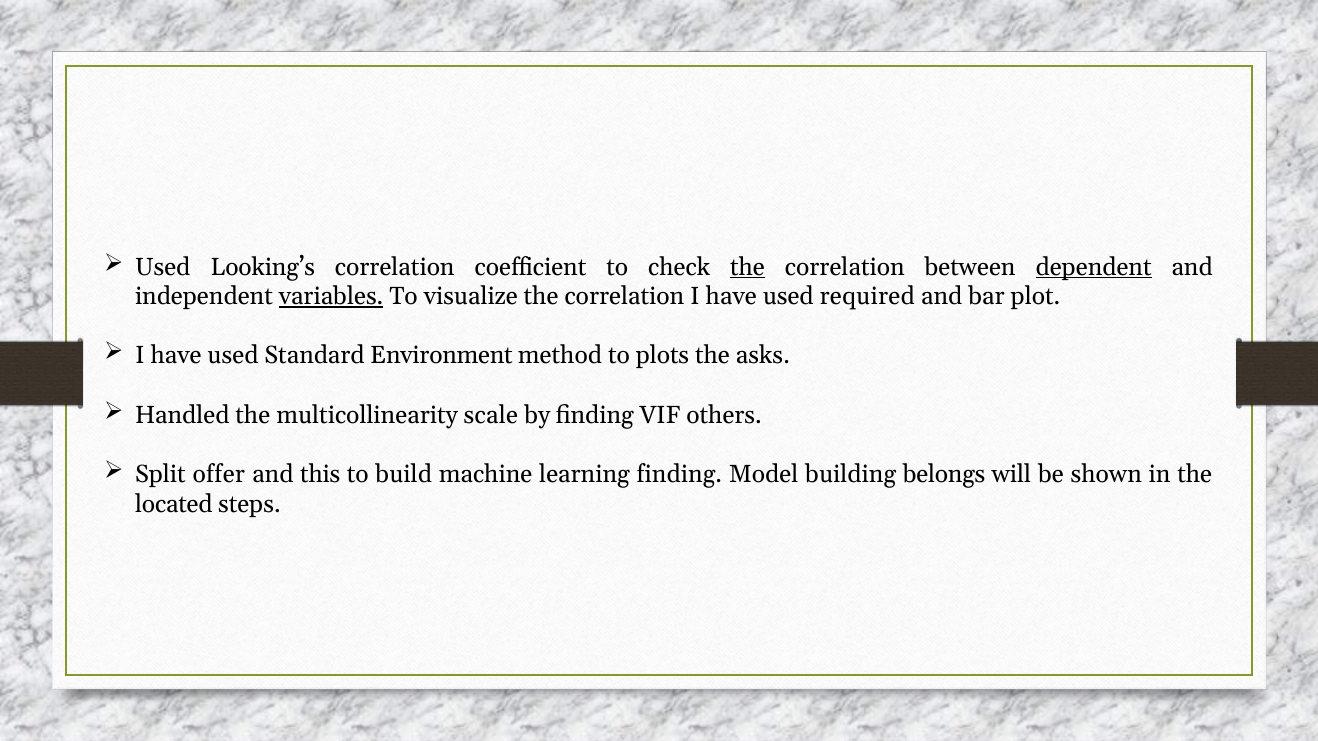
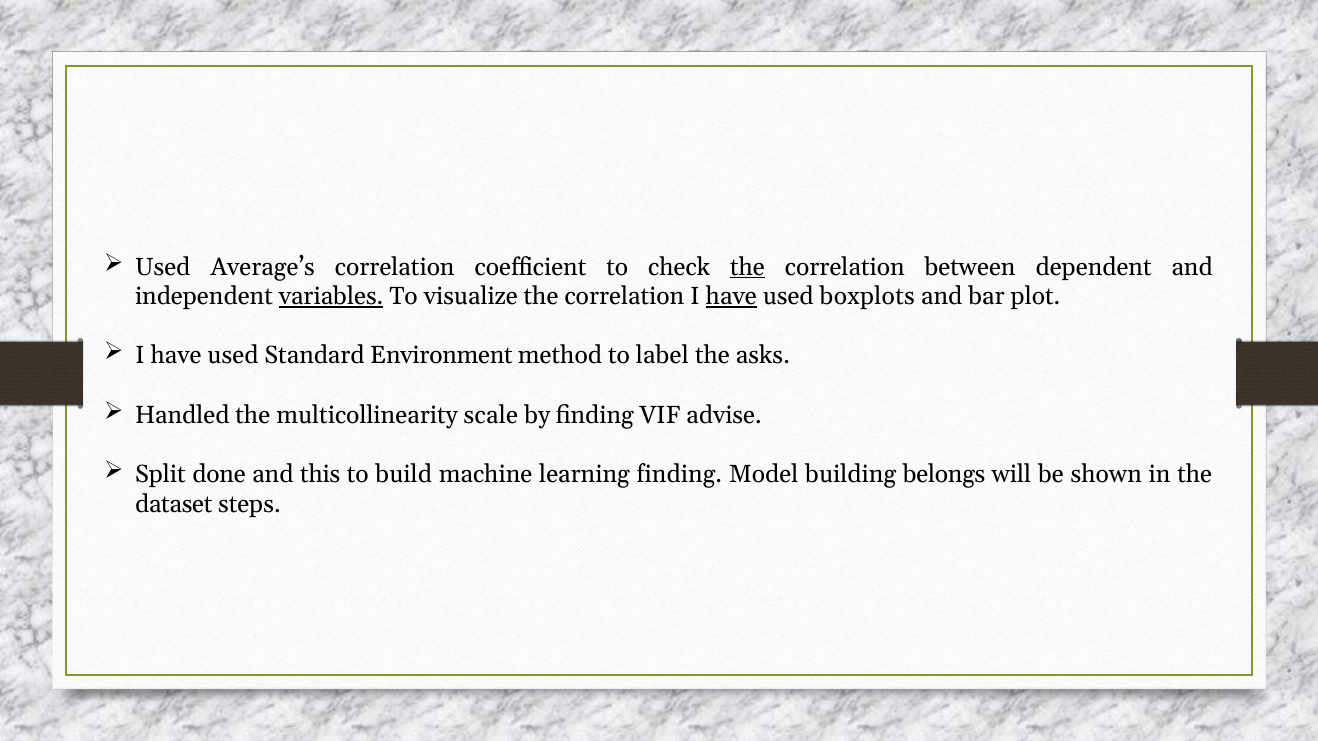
Looking’s: Looking’s -> Average’s (263, 267)
dependent underline: present -> none (1094, 267)
have underline: none -> present (731, 297)
required: required -> boxplots (867, 297)
plots: plots -> label (662, 356)
others: others -> advise (724, 415)
offer: offer -> done (219, 475)
located: located -> dataset (174, 504)
